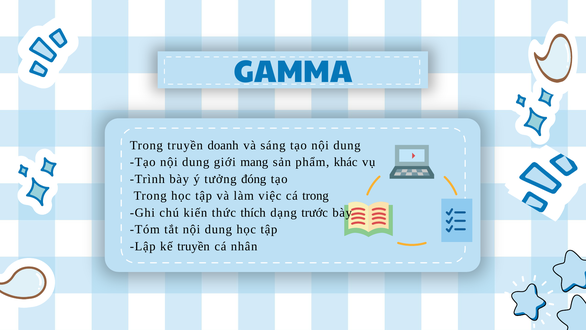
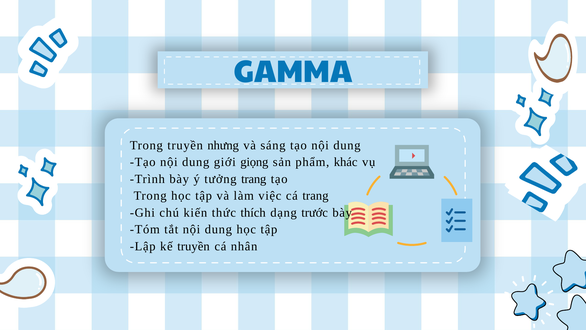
doanh: doanh -> nhưng (223, 145)
mang: mang -> giọng (254, 162)
tưởng đóng: đóng -> trang (254, 179)
cá trong: trong -> trang (315, 196)
